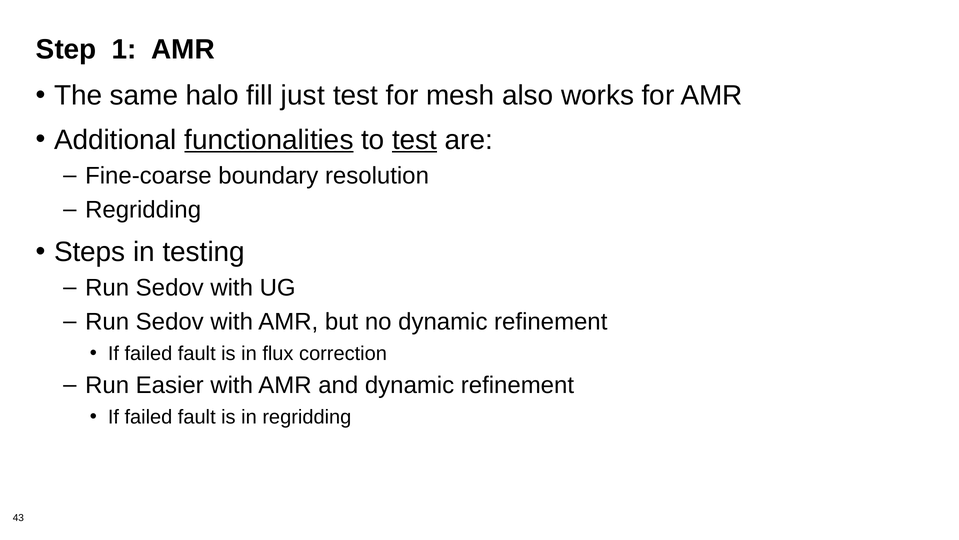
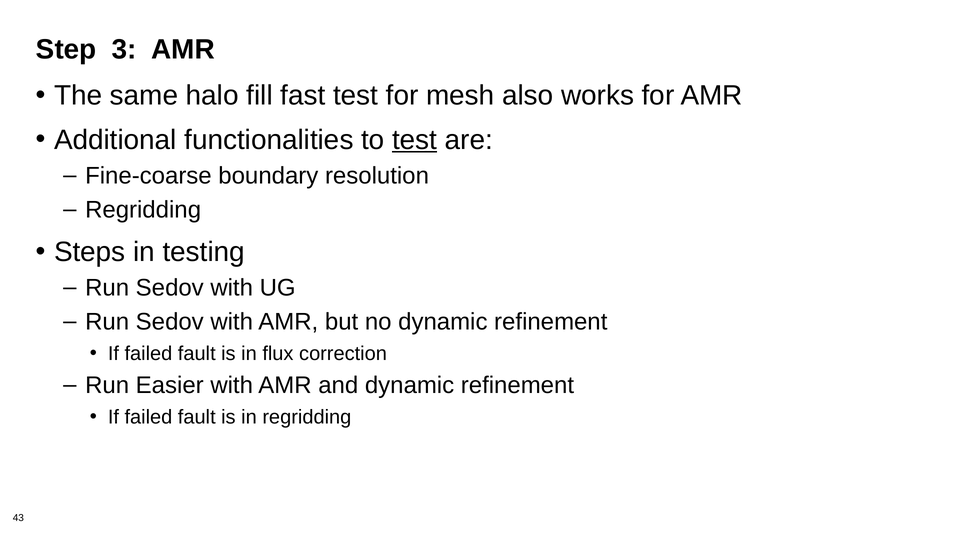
1: 1 -> 3 (124, 50)
just: just -> fast (303, 96)
functionalities underline: present -> none (269, 140)
